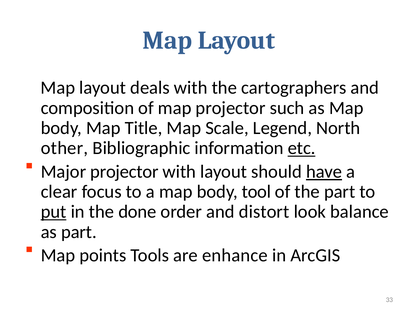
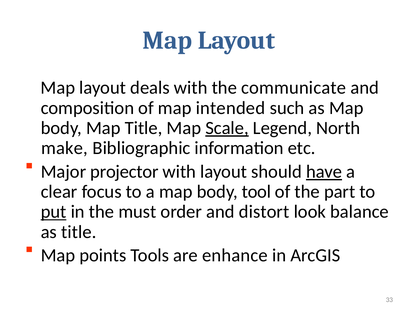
cartographers: cartographers -> communicate (294, 88)
map projector: projector -> intended (231, 108)
Scale underline: none -> present (227, 128)
other: other -> make (64, 148)
etc underline: present -> none (302, 148)
done: done -> must (137, 211)
as part: part -> title (79, 232)
